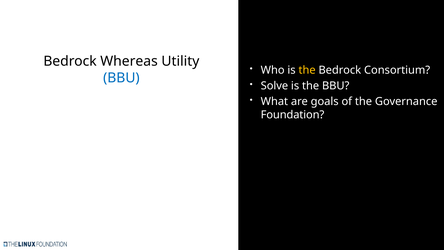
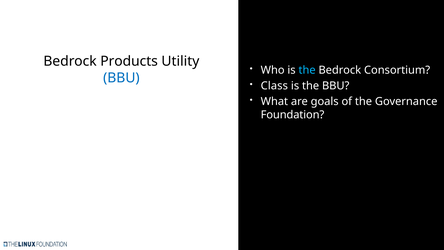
Whereas: Whereas -> Products (129, 61)
the colour: yellow -> light blue (307, 70)
Solve: Solve -> Class (274, 86)
